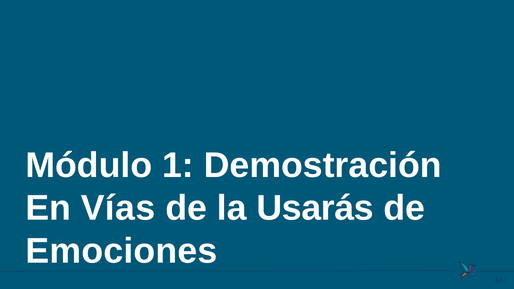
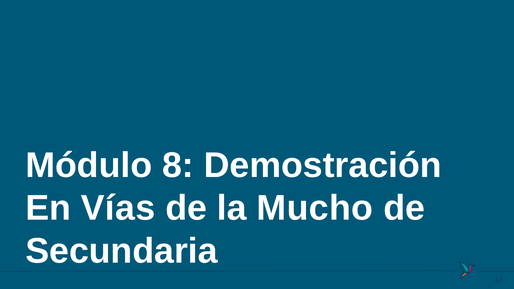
1: 1 -> 8 (178, 165)
Usarás: Usarás -> Mucho (315, 208)
Emociones: Emociones -> Secundaria (122, 251)
